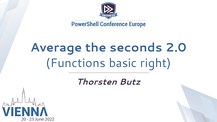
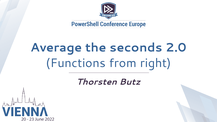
basic: basic -> from (123, 63)
